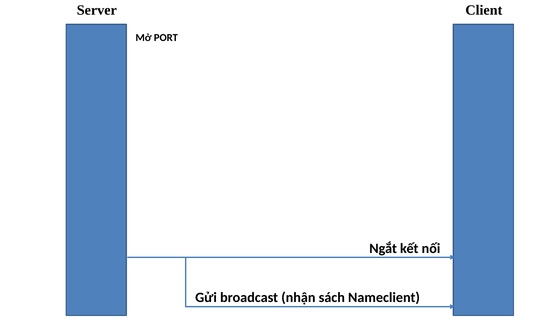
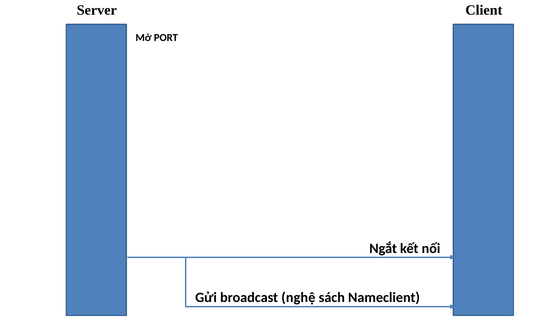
nhận: nhận -> nghệ (298, 297)
